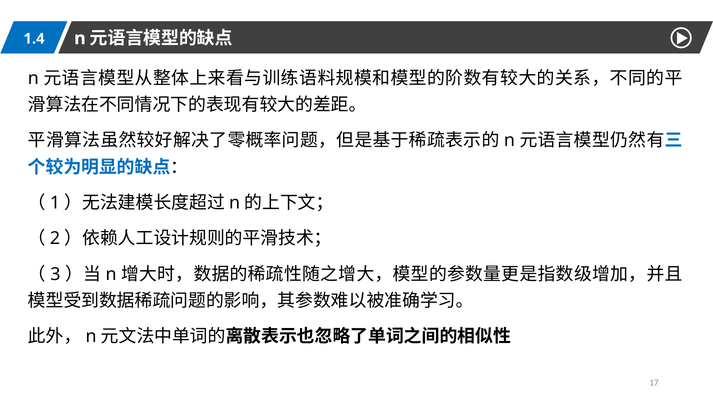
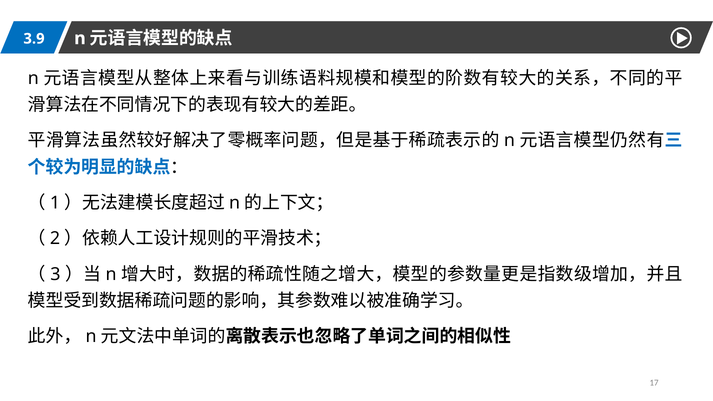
1.4: 1.4 -> 3.9 (34, 39)
